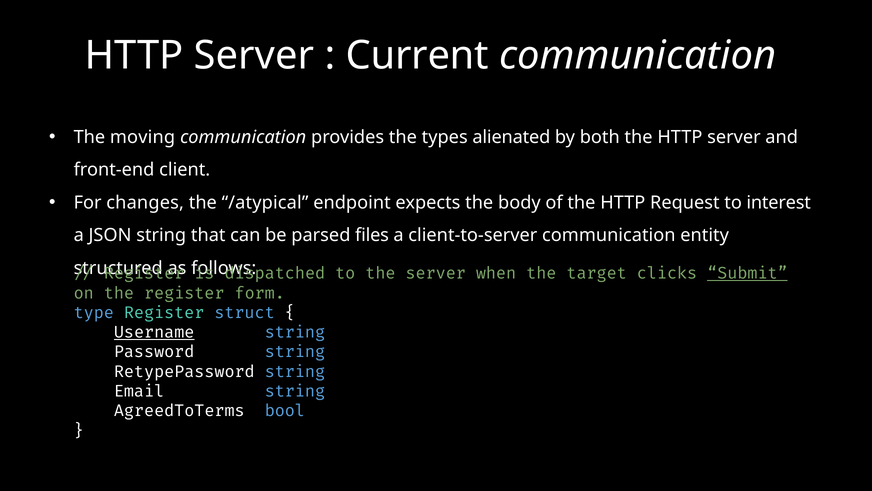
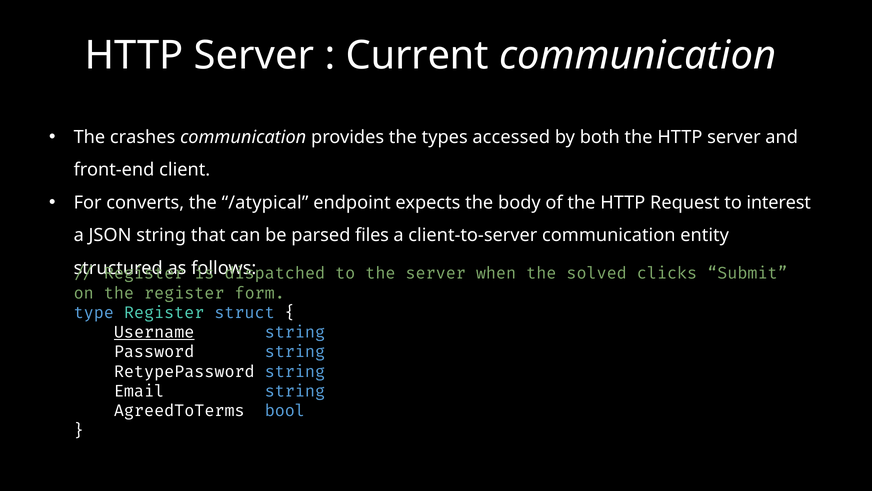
moving: moving -> crashes (143, 137)
alienated: alienated -> accessed (511, 137)
changes: changes -> converts (145, 202)
target: target -> solved (597, 273)
Submit underline: present -> none (747, 273)
